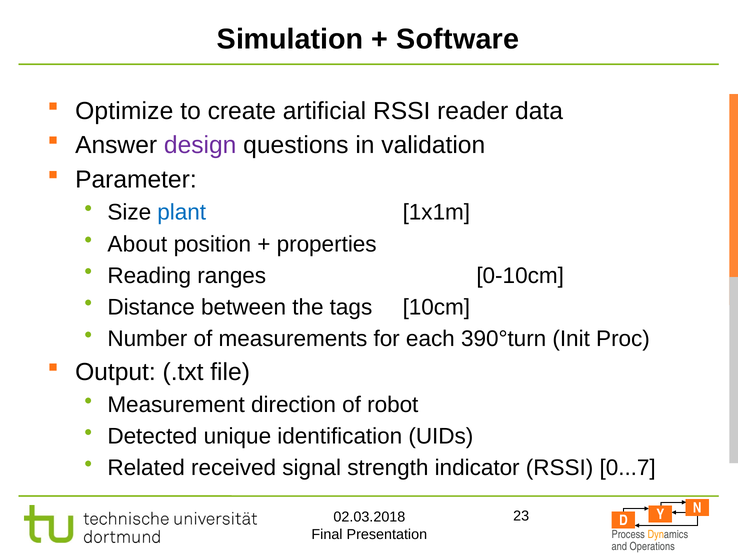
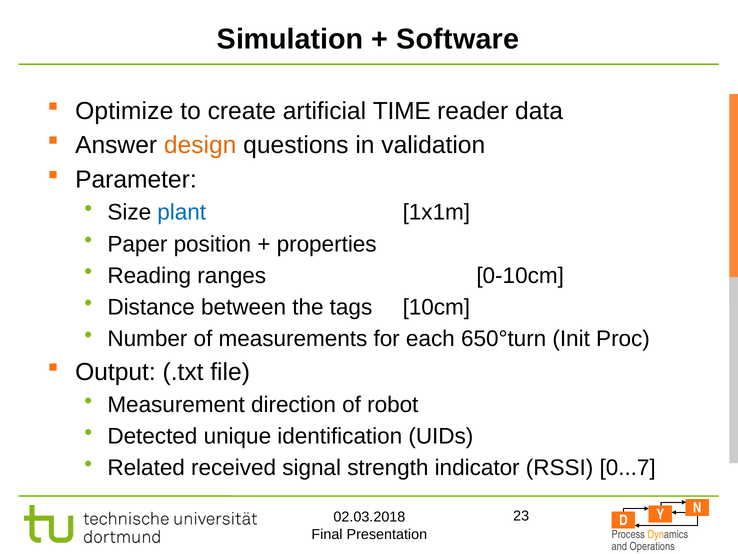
artificial RSSI: RSSI -> TIME (402, 111)
design colour: purple -> orange (200, 145)
About: About -> Paper (137, 244)
390°turn: 390°turn -> 650°turn (504, 339)
